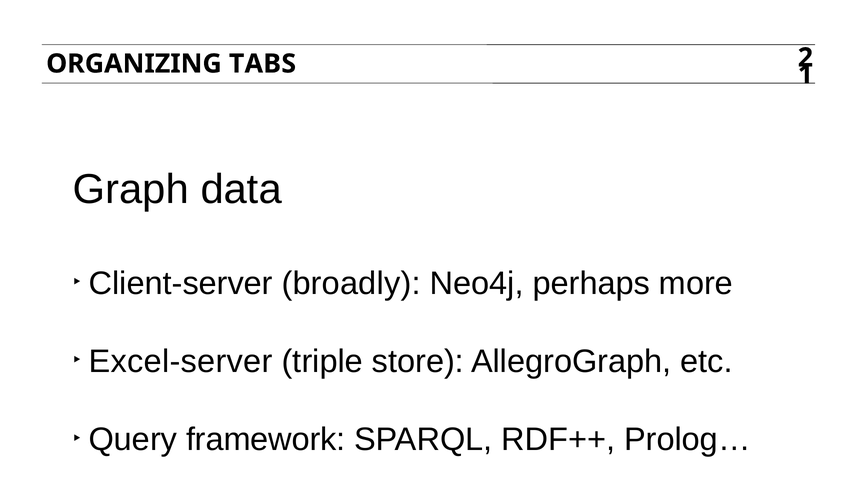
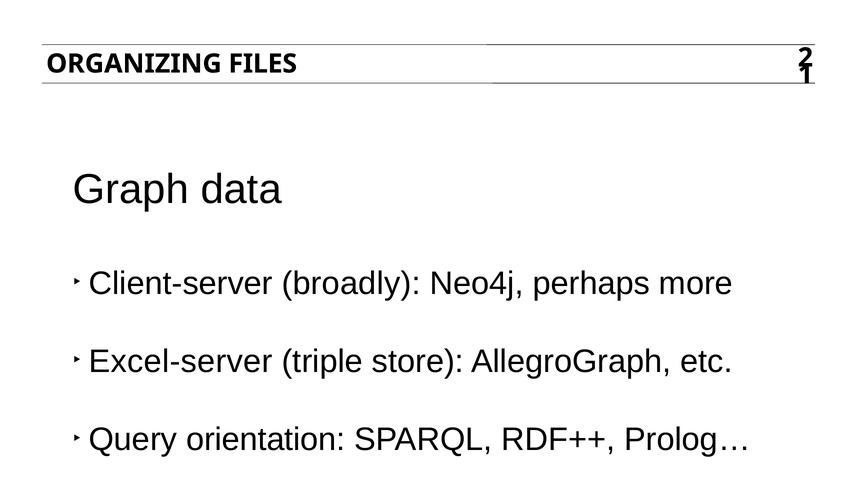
TABS: TABS -> FILES (263, 64)
framework: framework -> orientation (266, 440)
